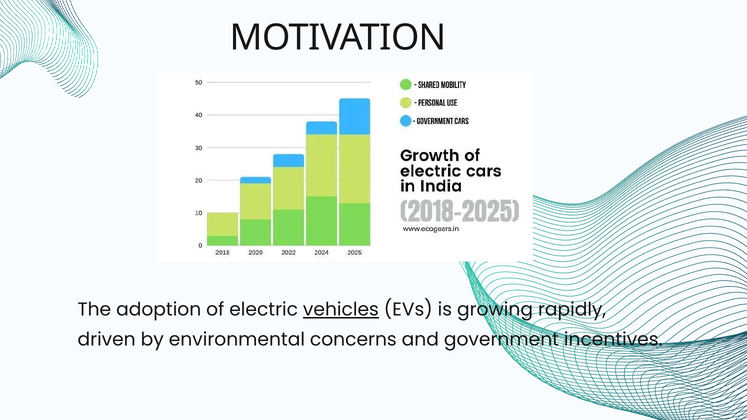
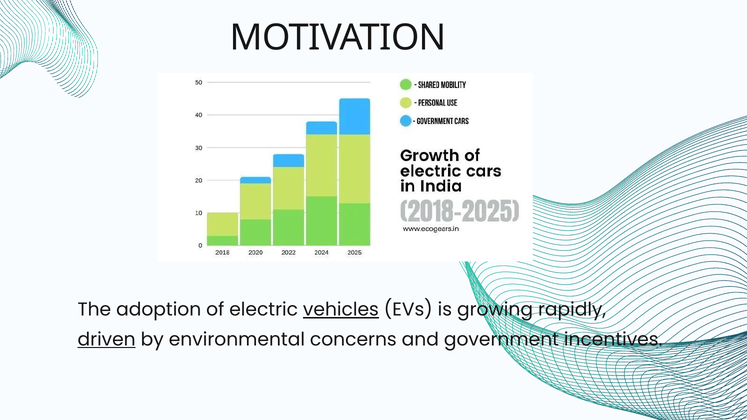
driven underline: none -> present (107, 340)
